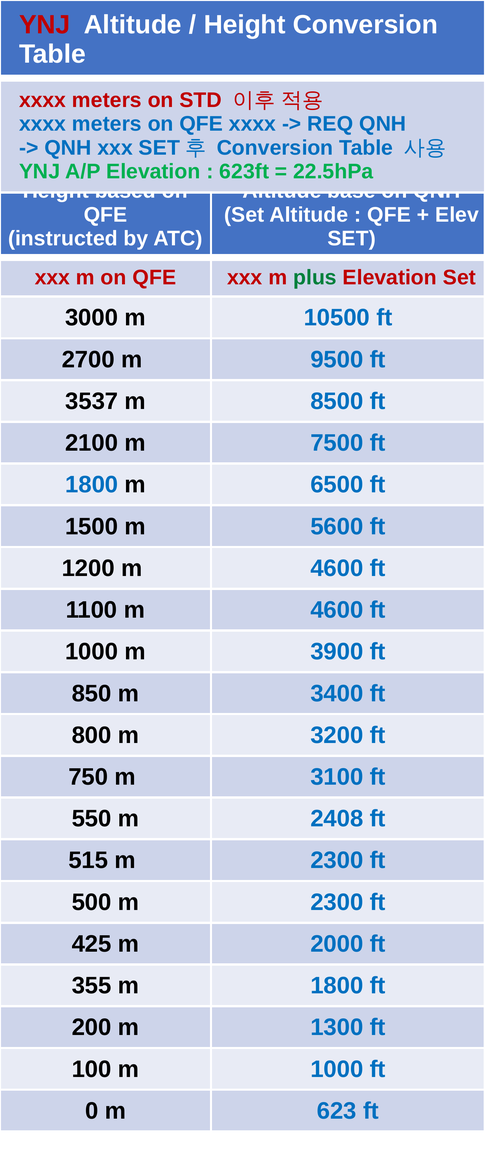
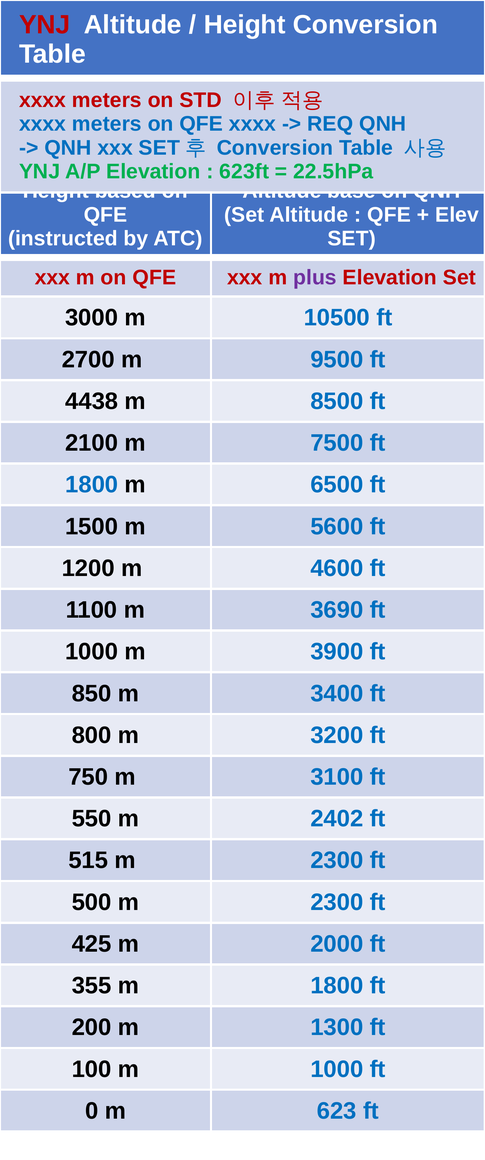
plus colour: green -> purple (315, 278)
3537: 3537 -> 4438 (92, 401)
1100 m 4600: 4600 -> 3690 (337, 610)
2408: 2408 -> 2402 (337, 819)
